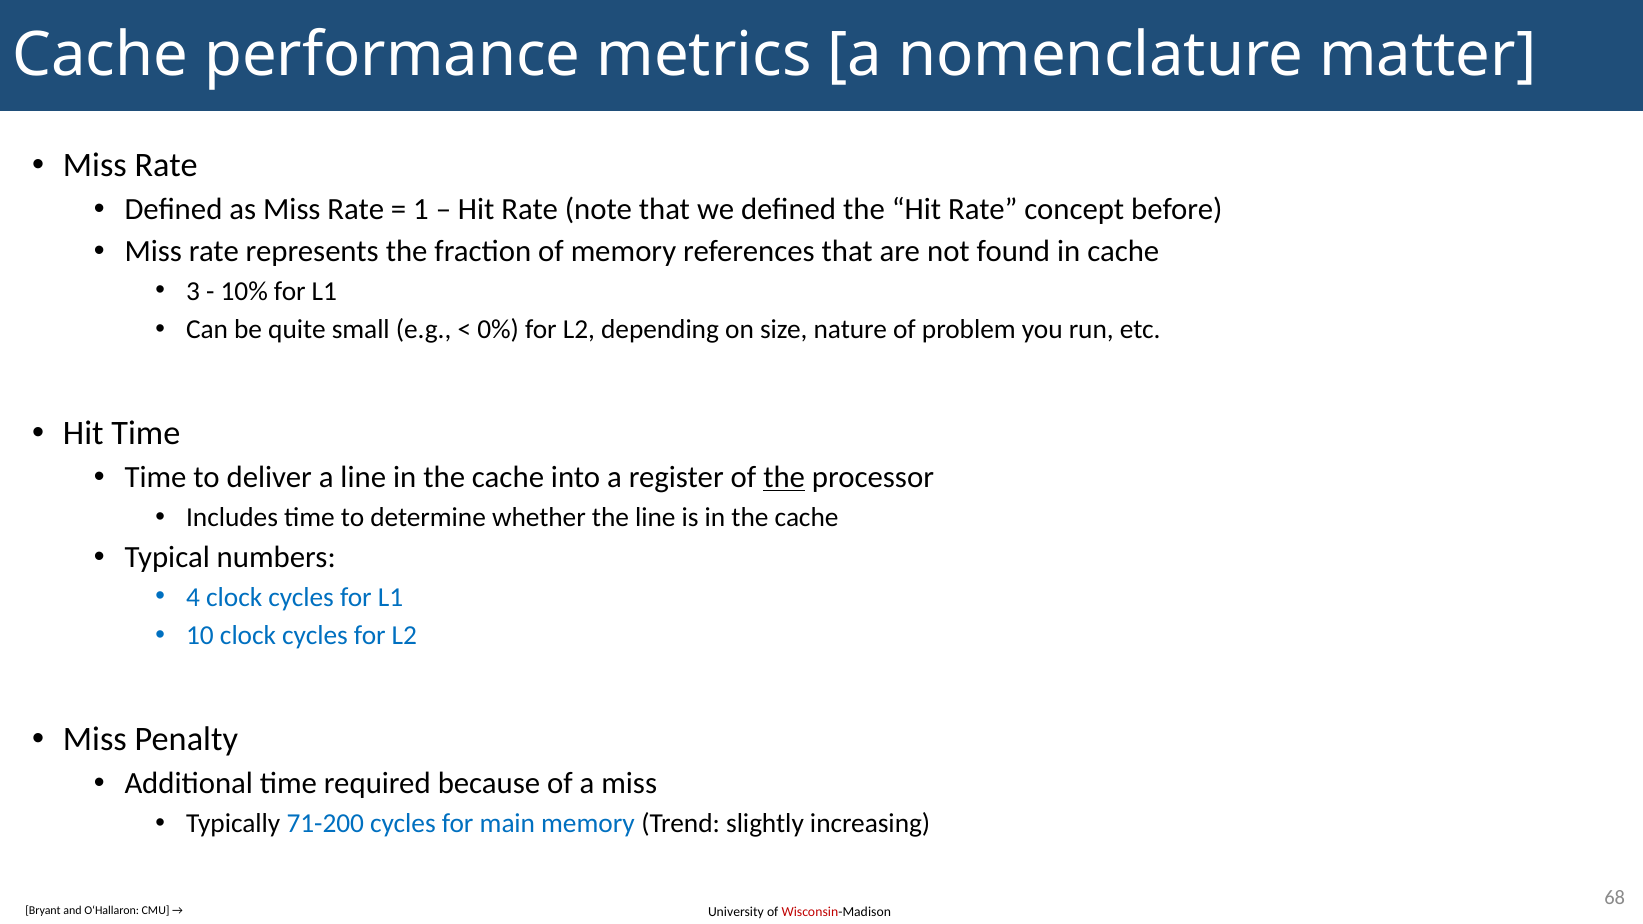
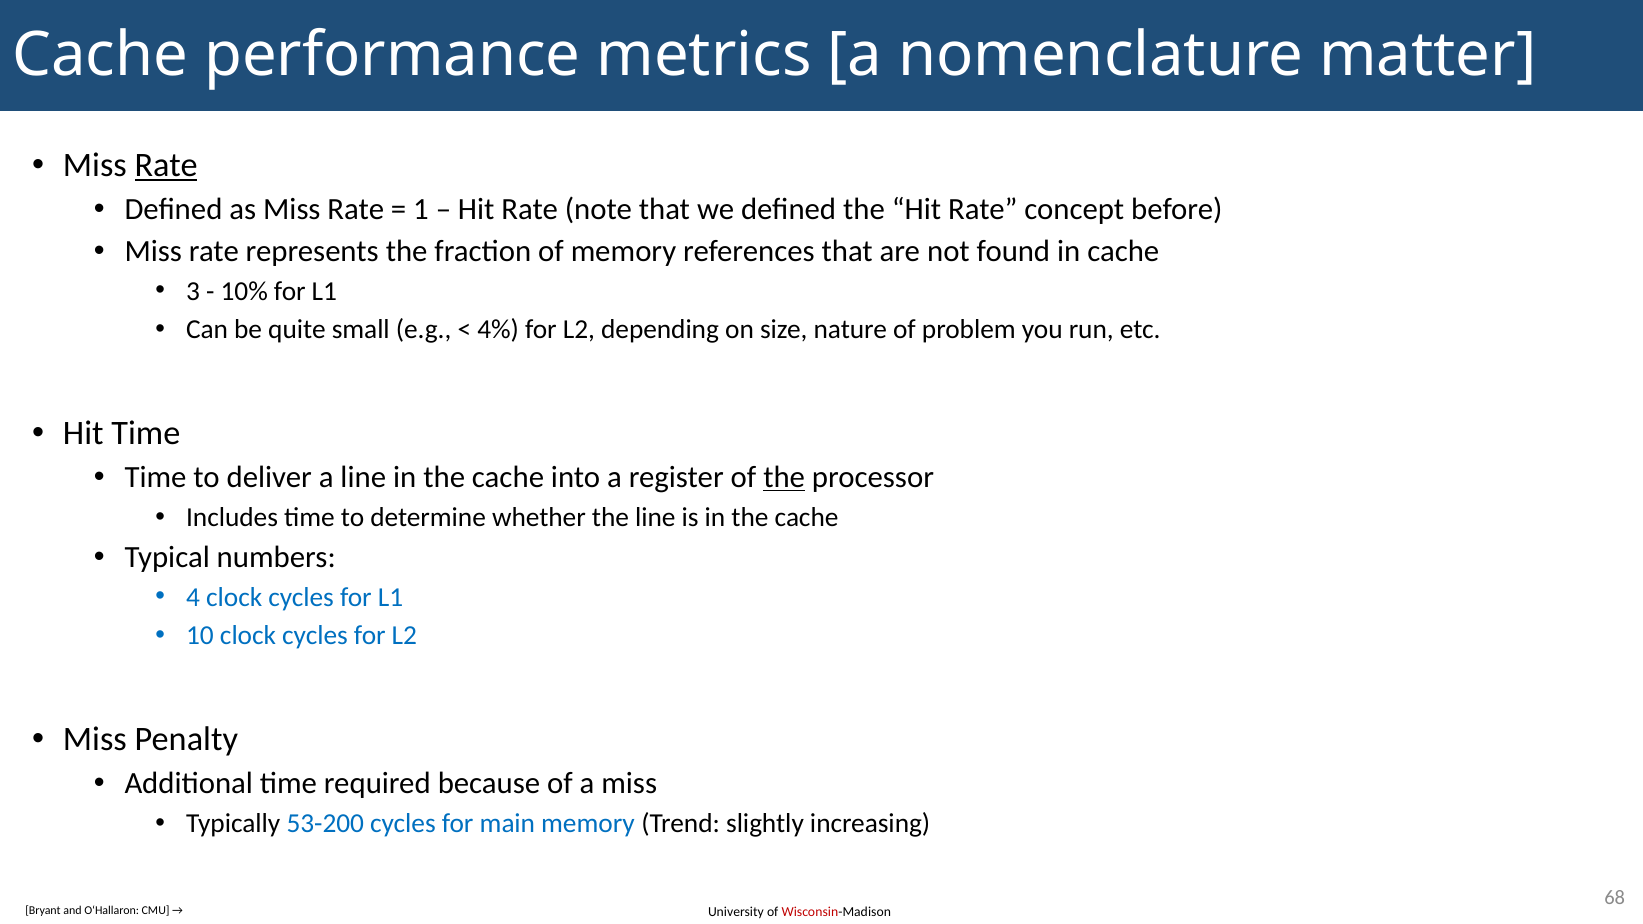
Rate underline: none -> present (166, 166)
0%: 0% -> 4% (498, 329)
71-200: 71-200 -> 53-200 (325, 823)
